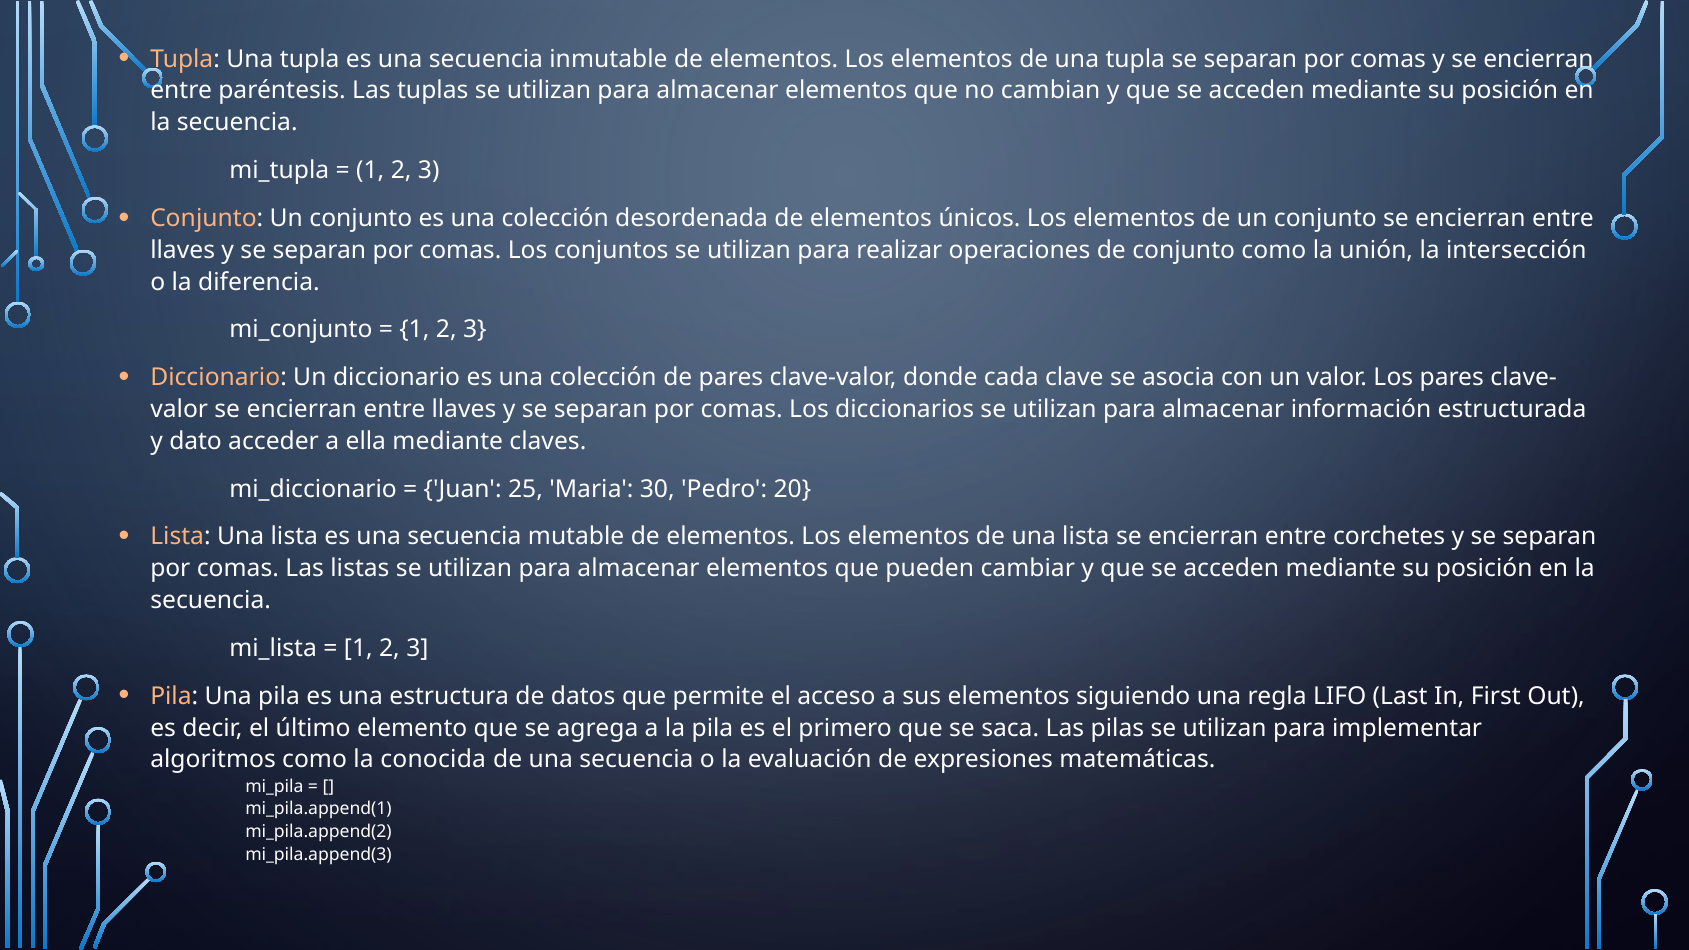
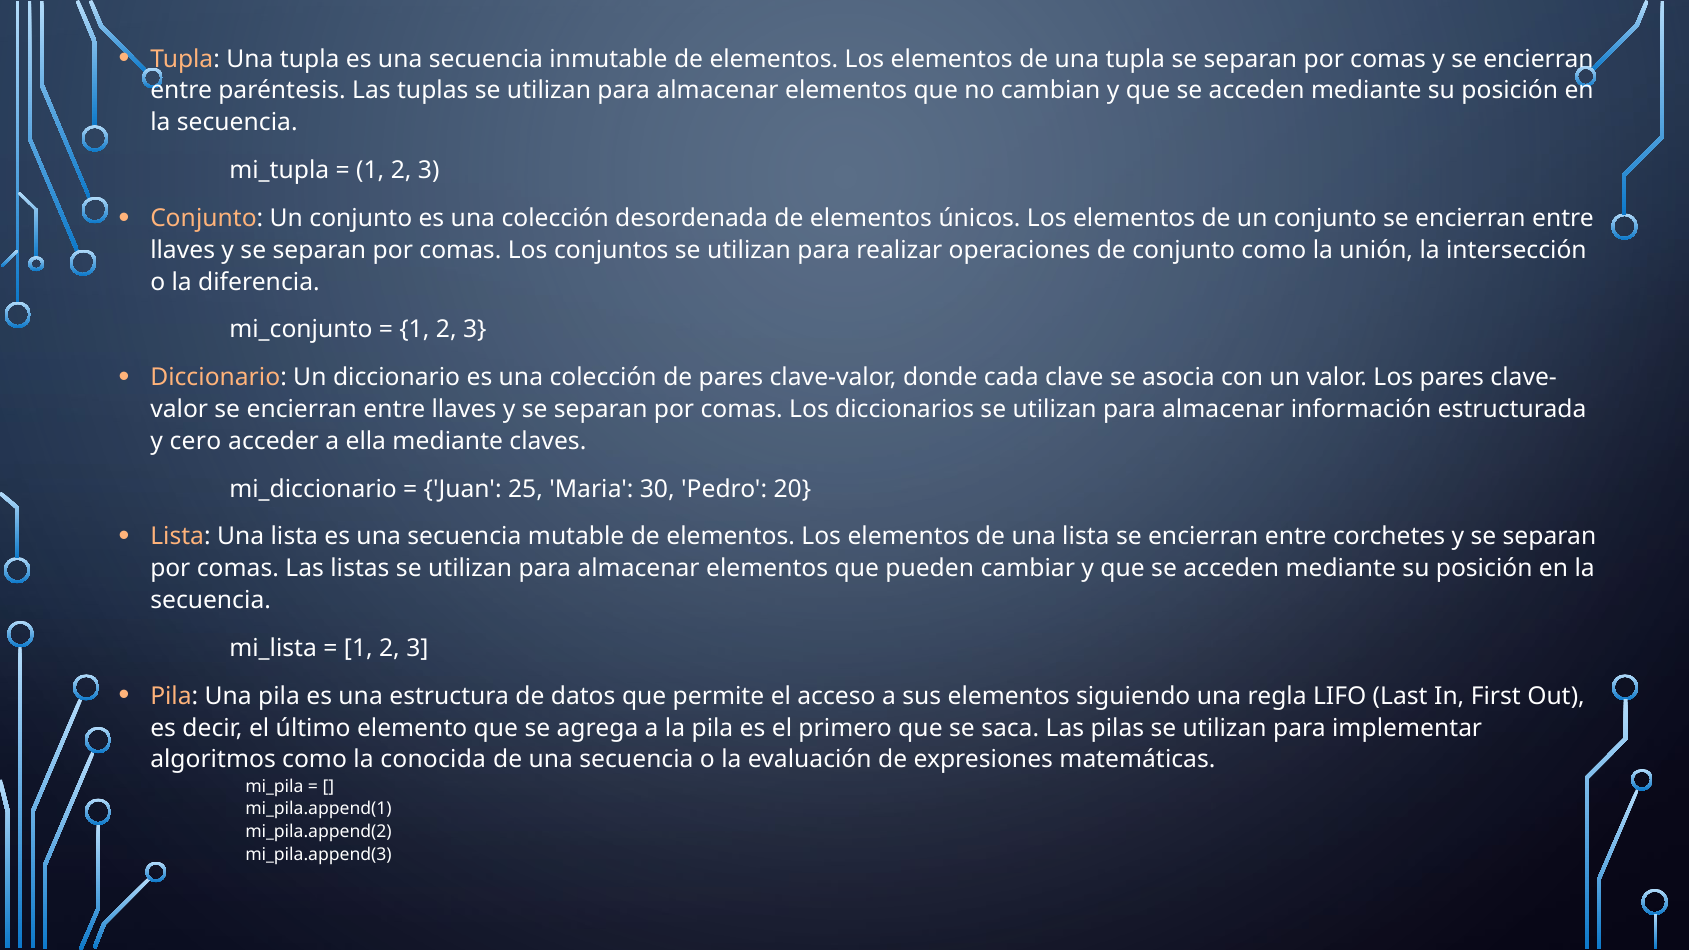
dato: dato -> cero (195, 441)
